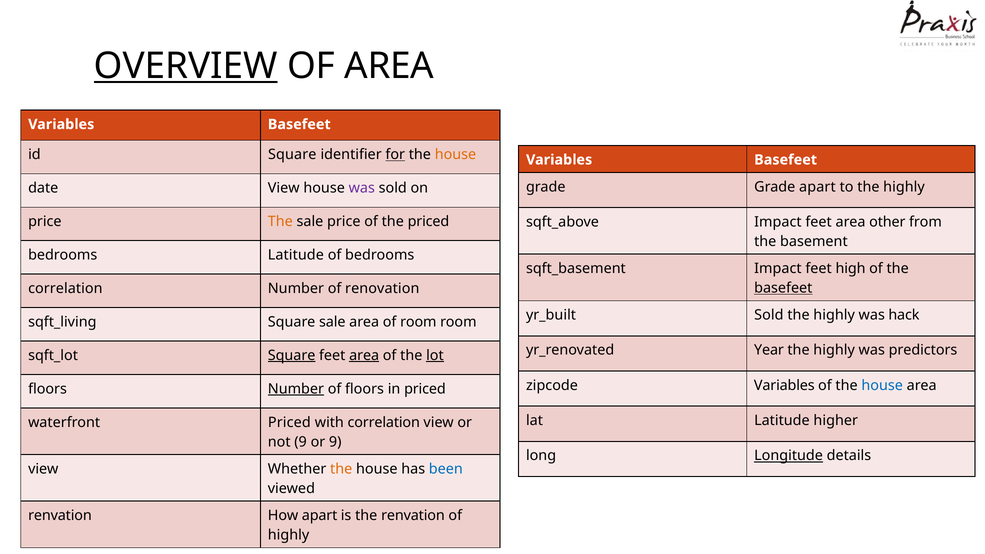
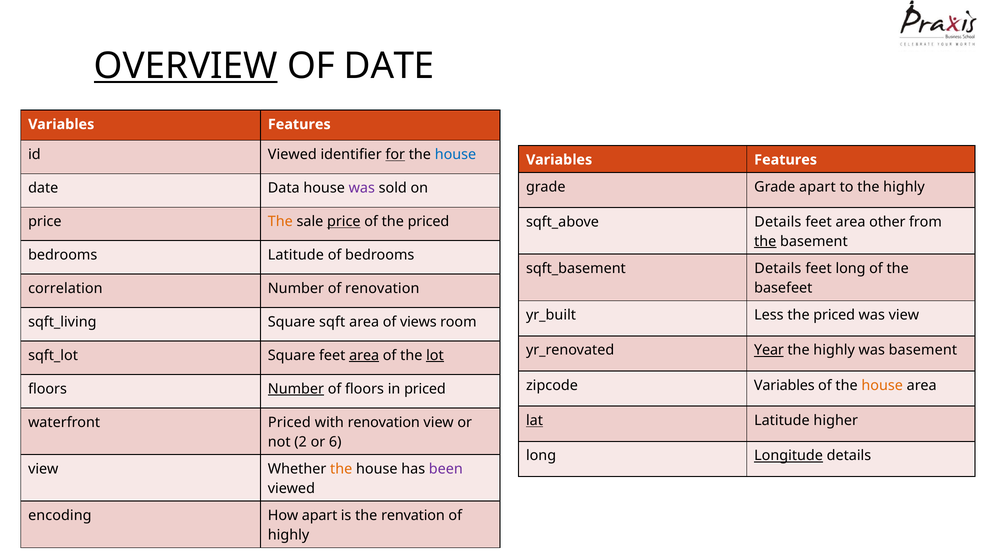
OF AREA: AREA -> DATE (389, 66)
Basefeet: Basefeet -> Features (299, 124)
id Square: Square -> Viewed (292, 155)
house colour: orange -> blue (455, 155)
Basefeet: Basefeet -> Features (786, 160)
date View: View -> Data (284, 188)
price underline: none -> present (344, 222)
Impact: Impact -> Details (778, 222)
the underline: none -> present (765, 242)
Impact: Impact -> Details (778, 269)
feet high: high -> long (851, 269)
basefeet underline: present -> none (783, 288)
Sold: Sold -> Less (769, 315)
highly: highly -> priced (834, 315)
was hack: hack -> view (904, 315)
Square sale: sale -> sqft (332, 322)
of room: room -> views (418, 322)
Year underline: none -> present (769, 350)
was predictors: predictors -> basement (923, 350)
Square underline: present -> none (292, 355)
house colour: blue -> orange (882, 385)
lat underline: none -> present (535, 421)
with correlation: correlation -> renovation (384, 422)
not 9: 9 -> 2 (301, 442)
or 9: 9 -> 6 (335, 442)
been colour: blue -> purple (446, 469)
renvation: renvation -> encoding (60, 516)
